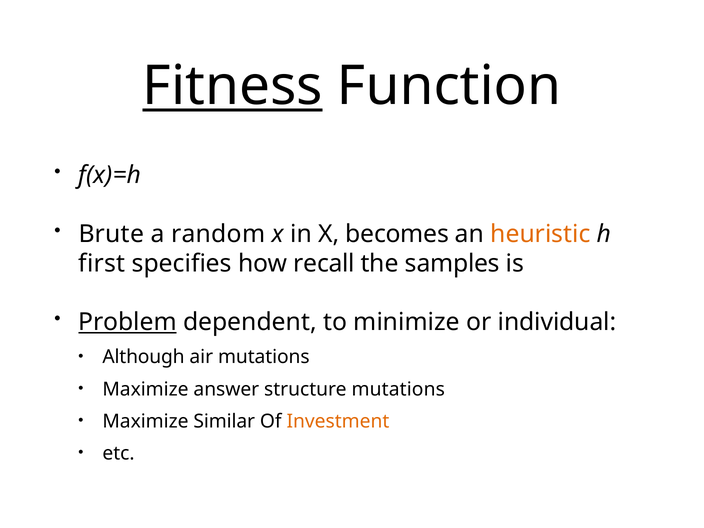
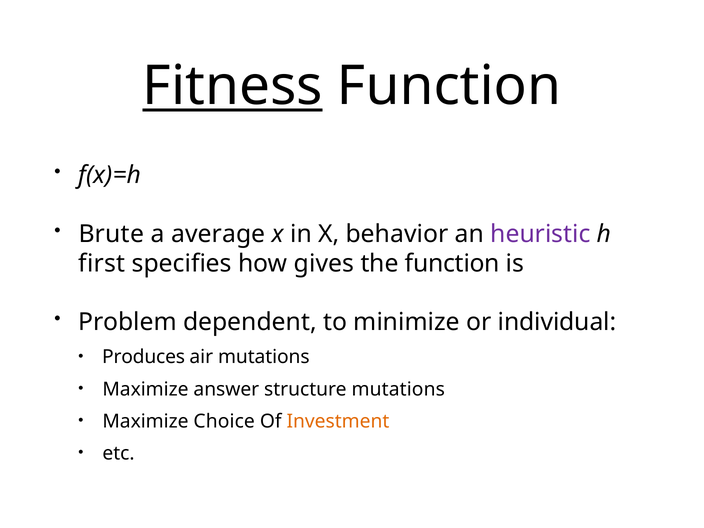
random: random -> average (218, 234)
becomes: becomes -> behavior (397, 234)
heuristic colour: orange -> purple (540, 234)
recall: recall -> gives (324, 264)
the samples: samples -> function (452, 264)
Problem underline: present -> none (128, 322)
Although: Although -> Produces (144, 357)
Similar: Similar -> Choice (224, 421)
